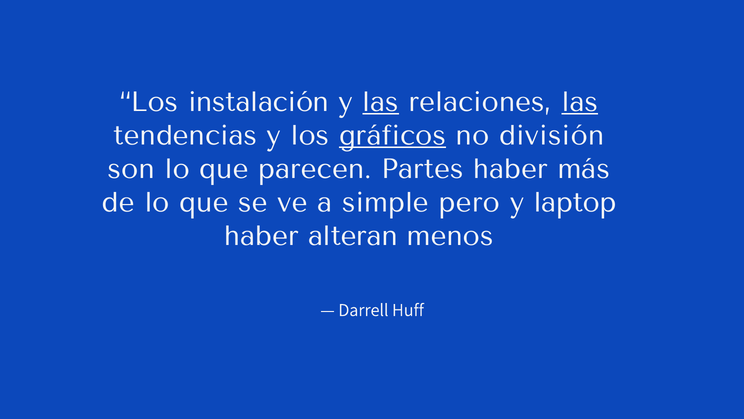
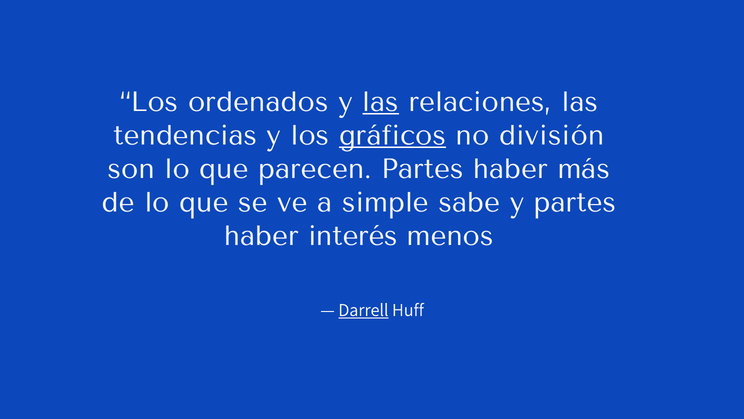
instalación: instalación -> ordenados (258, 102)
las underline: present -> none (580, 102)
pero: pero -> sabe (470, 202)
y laptop: laptop -> partes (575, 202)
alteran: alteran -> interés (353, 236)
Darrell underline: none -> present (363, 310)
